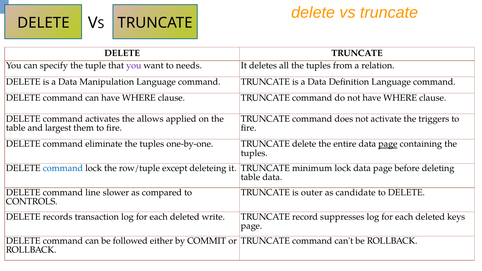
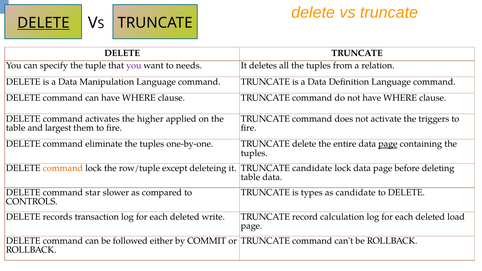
DELETE underline: none -> present (43, 23)
allows: allows -> higher (150, 119)
command colour: blue -> orange (63, 168)
TRUNCATE minimum: minimum -> candidate (312, 168)
line: line -> star (93, 193)
outer: outer -> types (312, 193)
suppresses: suppresses -> calculation (342, 217)
keys: keys -> load (456, 217)
